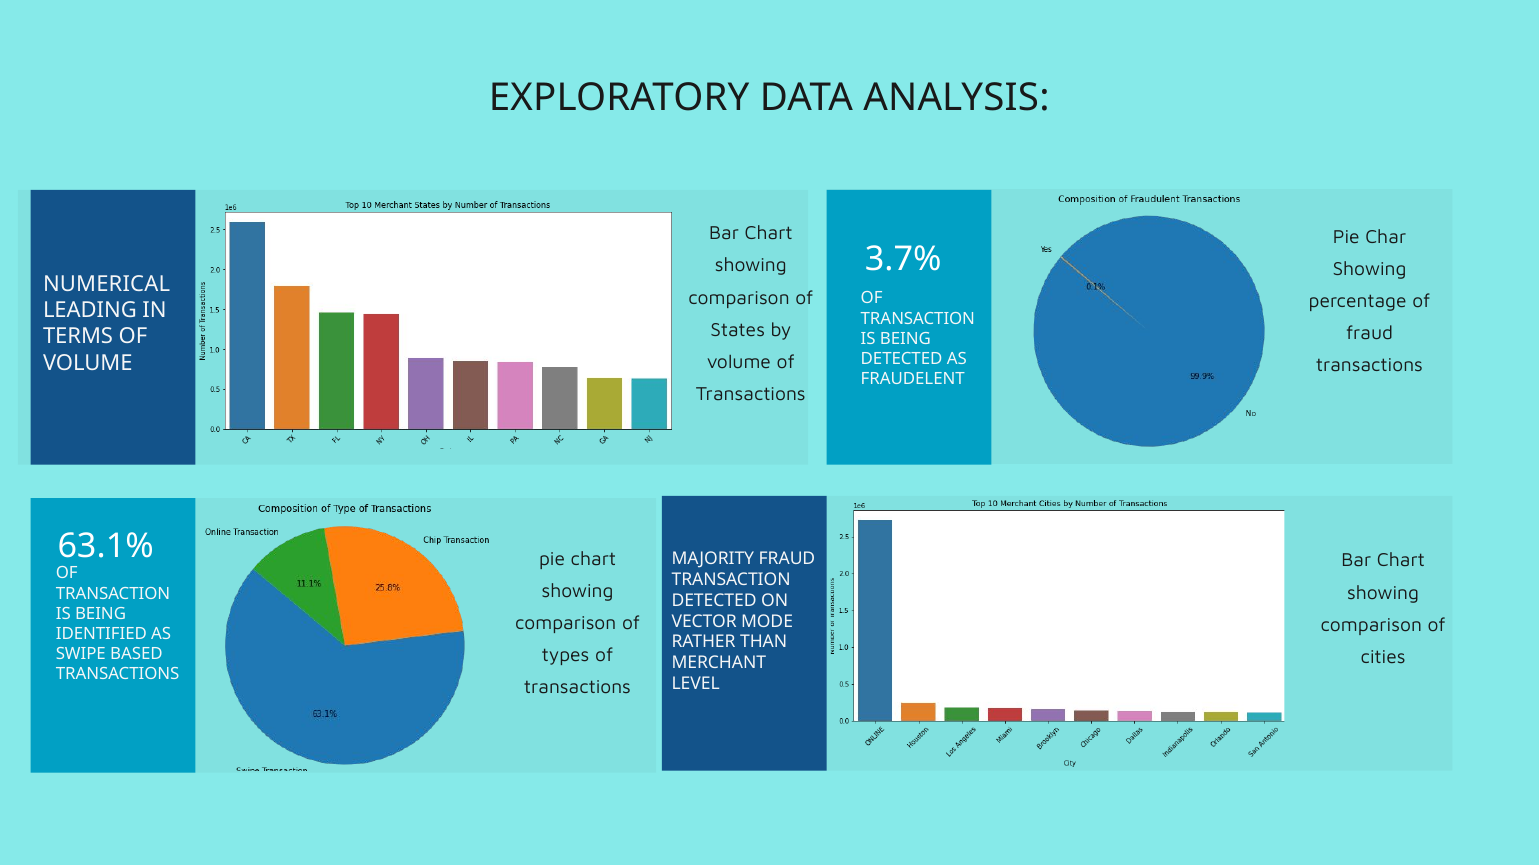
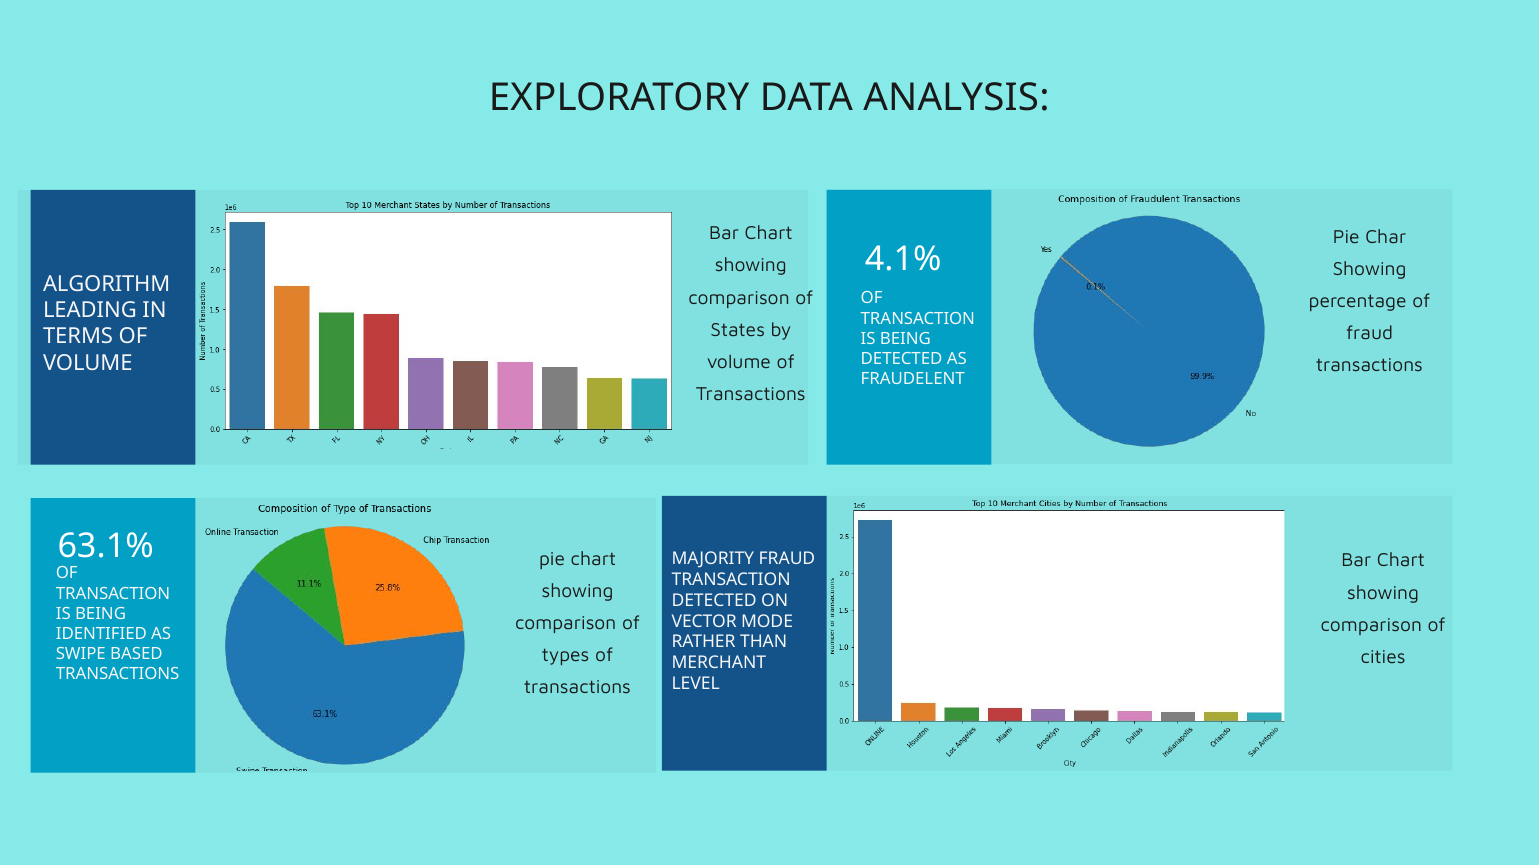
3.7%: 3.7% -> 4.1% (903, 260)
NUMERICAL: NUMERICAL -> ALGORITHM (107, 284)
